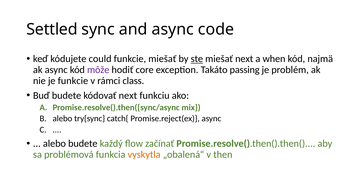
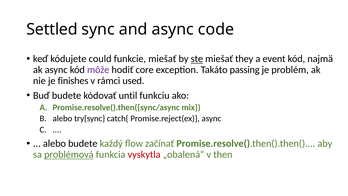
miešať next: next -> they (244, 59)
when: when -> event (274, 59)
je funkcie: funkcie -> finishes (73, 81)
class: class -> used (133, 81)
kódovať next: next -> until (128, 95)
problémová underline: none -> present (69, 154)
vyskytla colour: orange -> red (144, 154)
